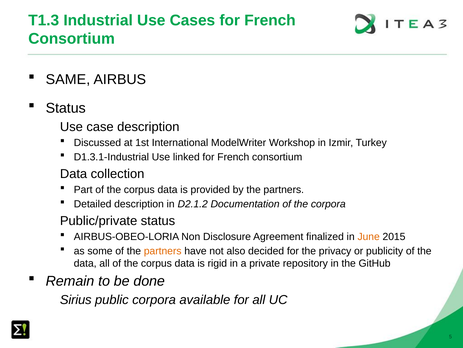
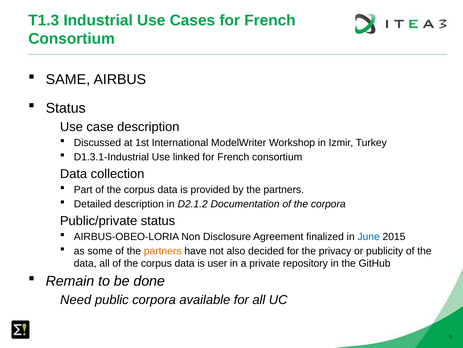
June colour: orange -> blue (369, 236)
rigid: rigid -> user (217, 263)
Sirius: Sirius -> Need (76, 299)
